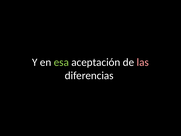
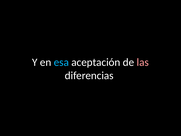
esa colour: light green -> light blue (61, 62)
